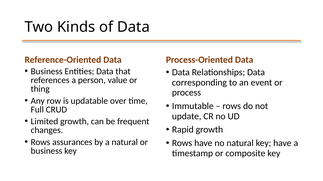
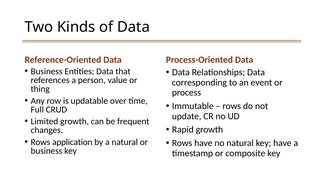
assurances: assurances -> application (72, 143)
